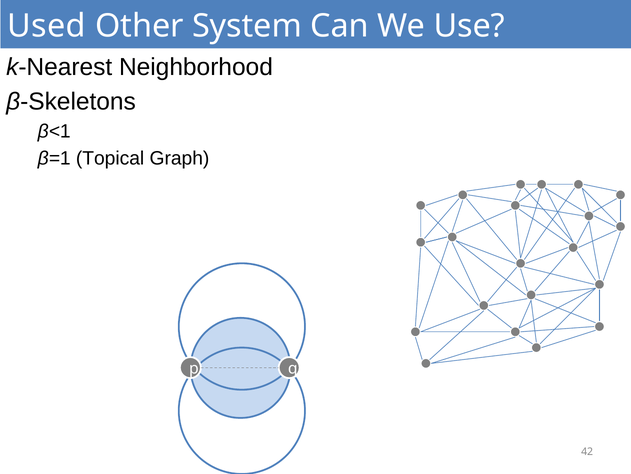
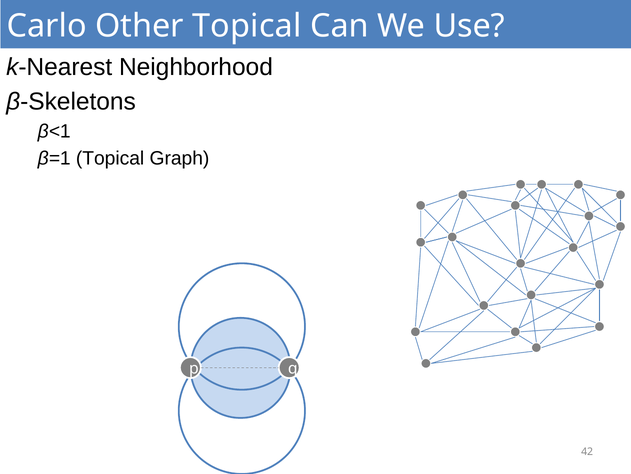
Used: Used -> Carlo (47, 26)
Other System: System -> Topical (247, 26)
